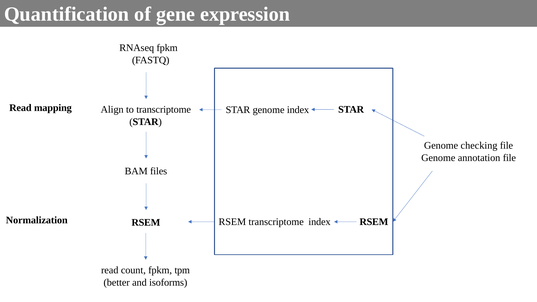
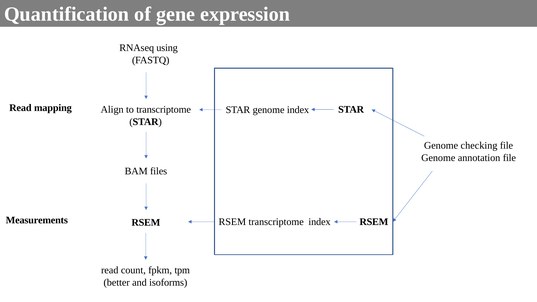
RNAseq fpkm: fpkm -> using (167, 48)
Normalization: Normalization -> Measurements (37, 220)
